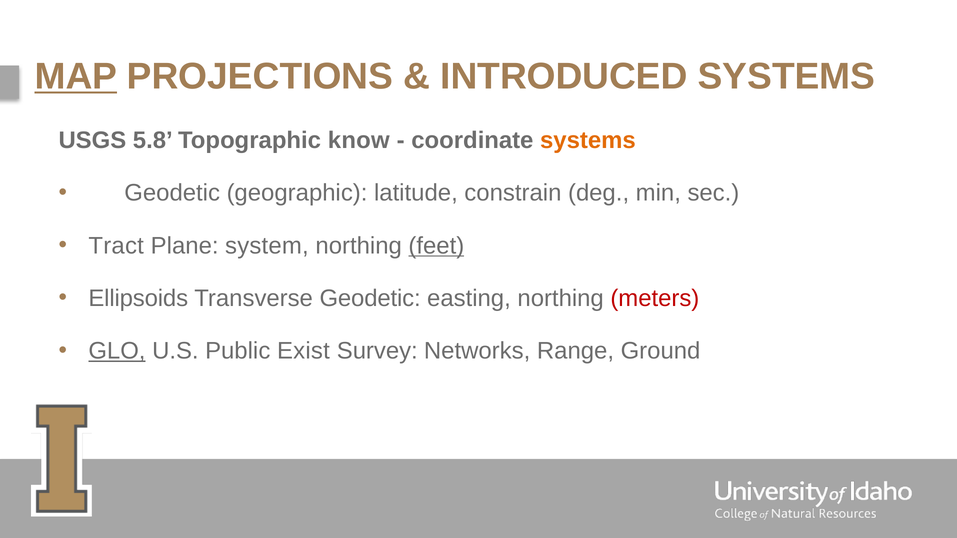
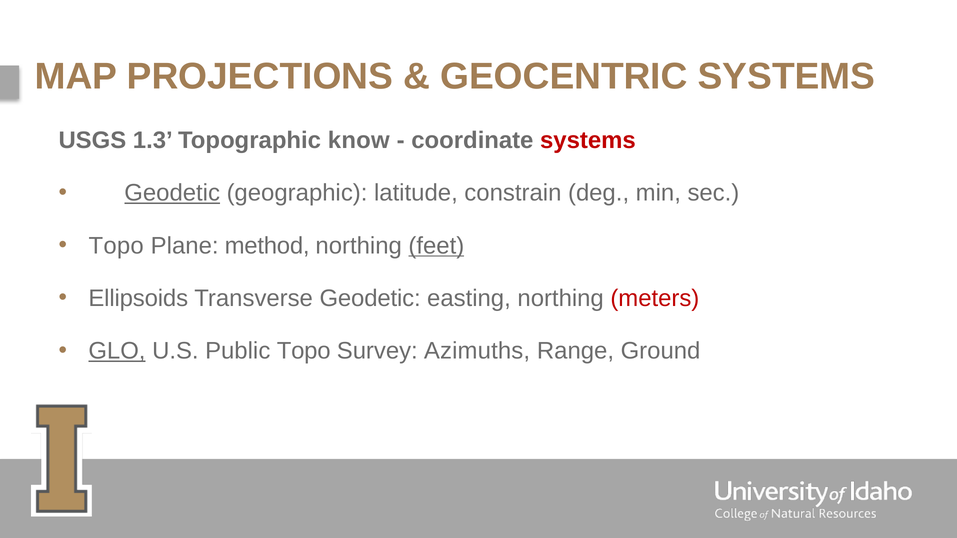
MAP underline: present -> none (76, 77)
INTRODUCED: INTRODUCED -> GEOCENTRIC (564, 77)
5.8: 5.8 -> 1.3 (153, 141)
systems colour: orange -> red (588, 141)
Geodetic underline: none -> present (172, 193)
Tract: Tract -> Topo (116, 246)
system: system -> method (267, 246)
Public Exist: Exist -> Topo (304, 351)
Networks: Networks -> Azimuths (477, 351)
